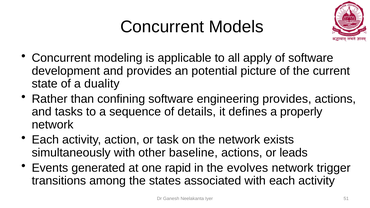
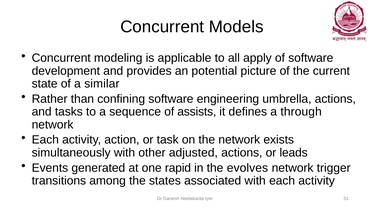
duality: duality -> similar (102, 84)
engineering provides: provides -> umbrella (287, 99)
details: details -> assists (197, 112)
properly: properly -> through (301, 112)
baseline: baseline -> adjusted (193, 153)
